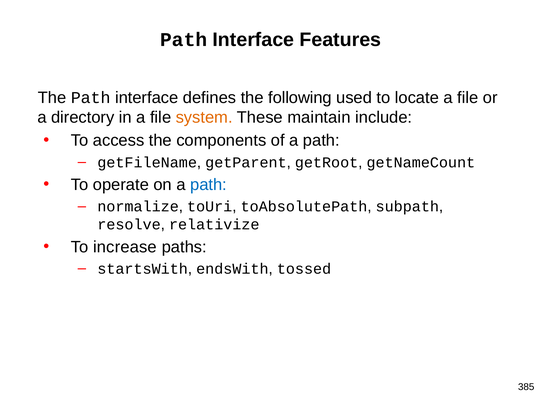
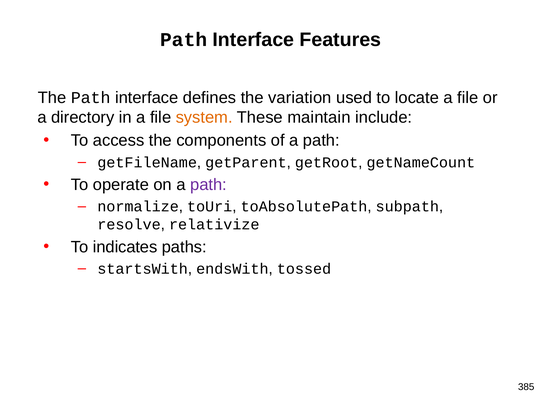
following: following -> variation (300, 98)
path colour: blue -> purple (209, 185)
increase: increase -> indicates (125, 247)
